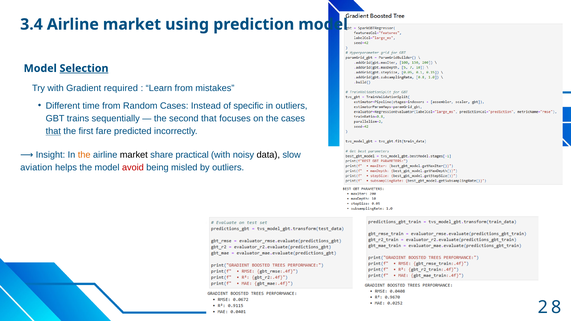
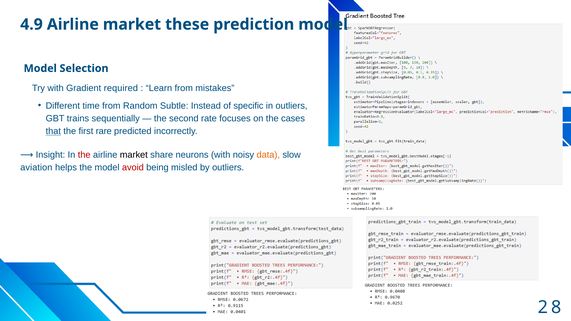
3.4: 3.4 -> 4.9 (31, 24)
using: using -> these (187, 24)
Selection underline: present -> none (84, 68)
Random Cases: Cases -> Subtle (174, 106)
second that: that -> rate (209, 119)
fare: fare -> rare (104, 131)
the colour: orange -> red (84, 155)
practical: practical -> neurons (192, 155)
data colour: black -> orange (268, 155)
